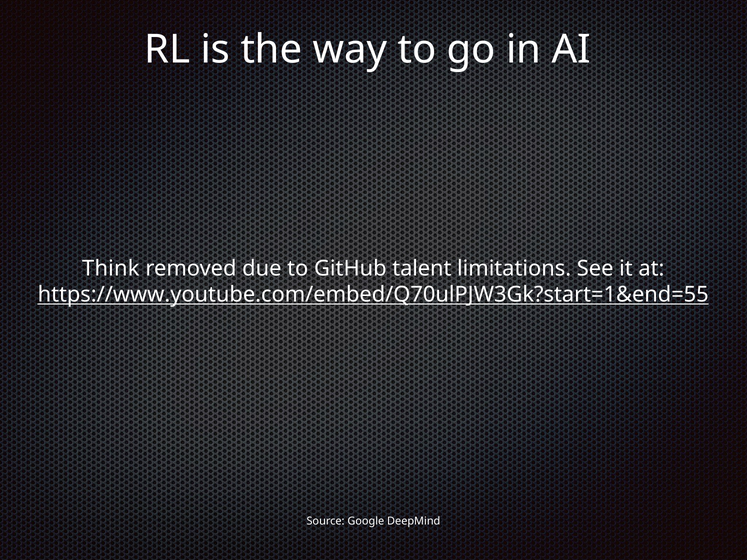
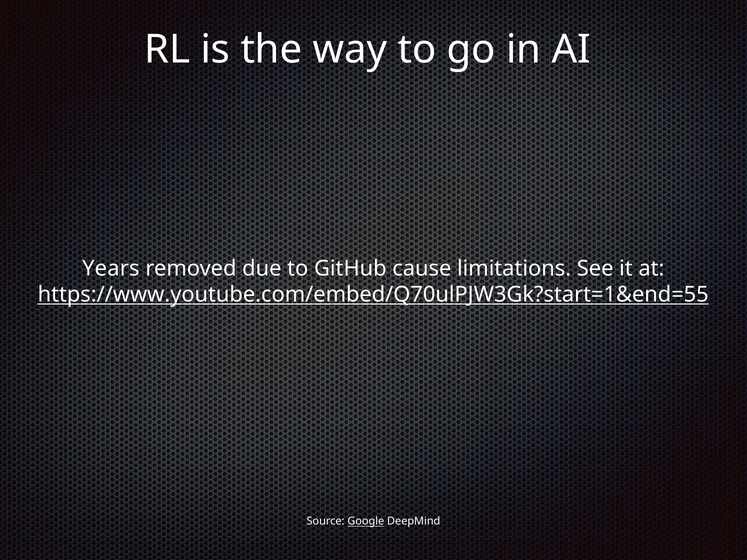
Think: Think -> Years (111, 269)
talent: talent -> cause (422, 269)
Google underline: none -> present (366, 522)
